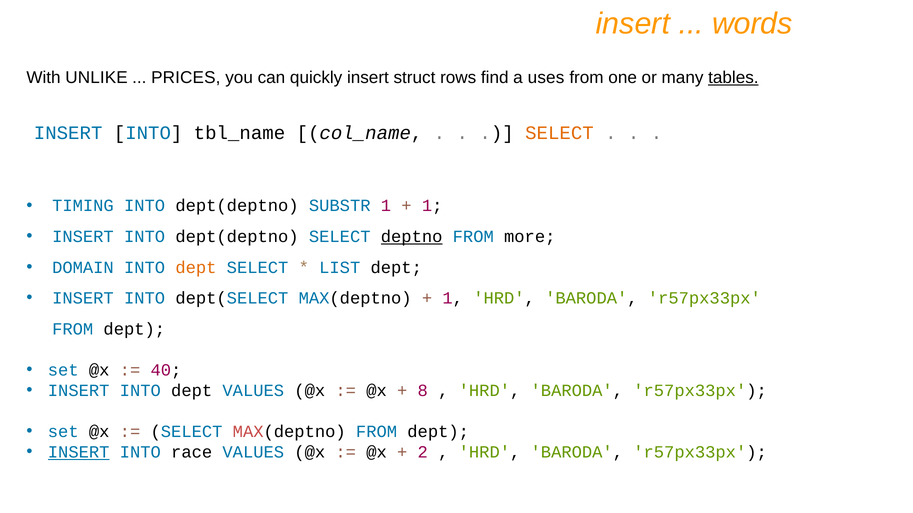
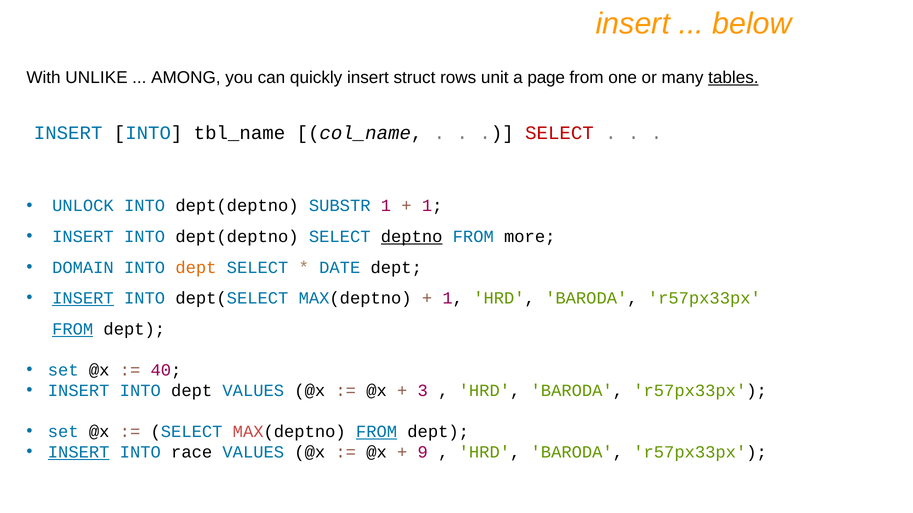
words: words -> below (752, 24)
PRICES: PRICES -> AMONG (186, 78)
find: find -> unit (495, 78)
uses: uses -> page (546, 78)
SELECT colour: orange -> red (559, 133)
TIMING: TIMING -> UNLOCK (83, 206)
LIST: LIST -> DATE (340, 268)
INSERT underline: none -> present (83, 298)
FROM underline: none -> present (73, 329)
8: 8 -> 3 (423, 391)
FROM underline: none -> present (377, 432)
2: 2 -> 9 (423, 453)
